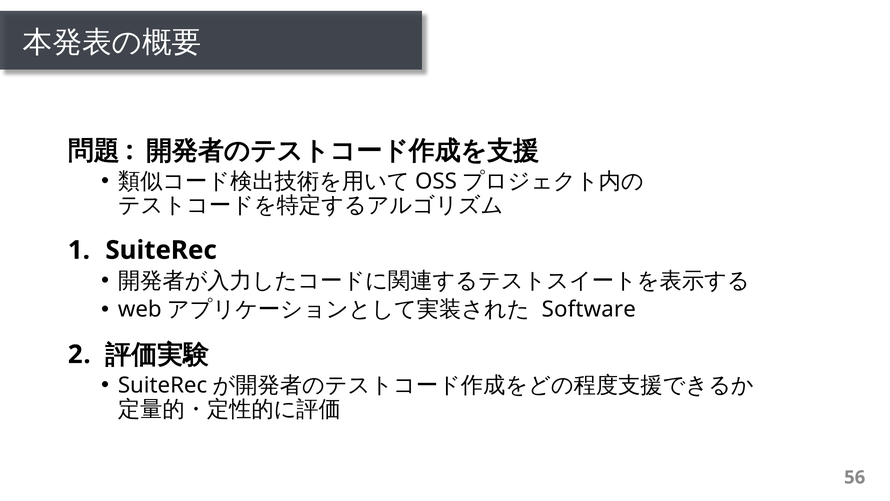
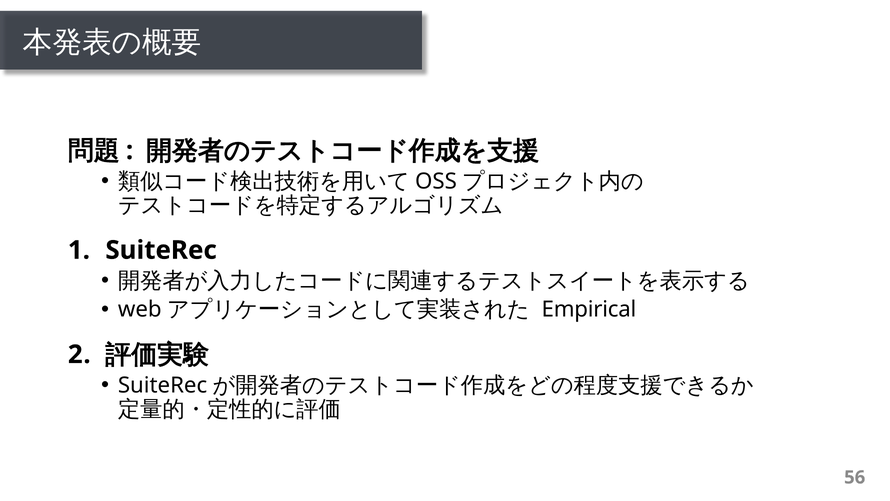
Software: Software -> Empirical (589, 309)
